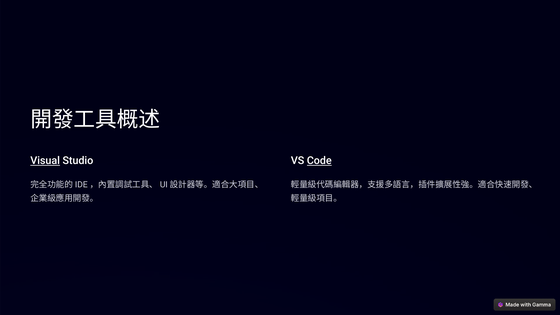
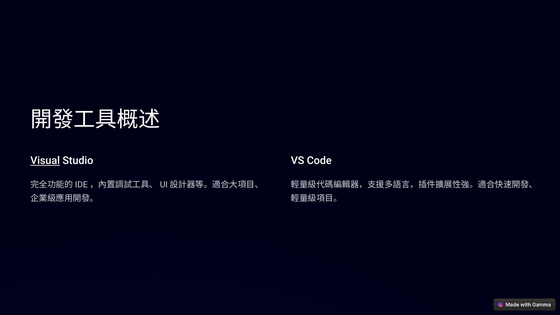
Code underline: present -> none (319, 161)
